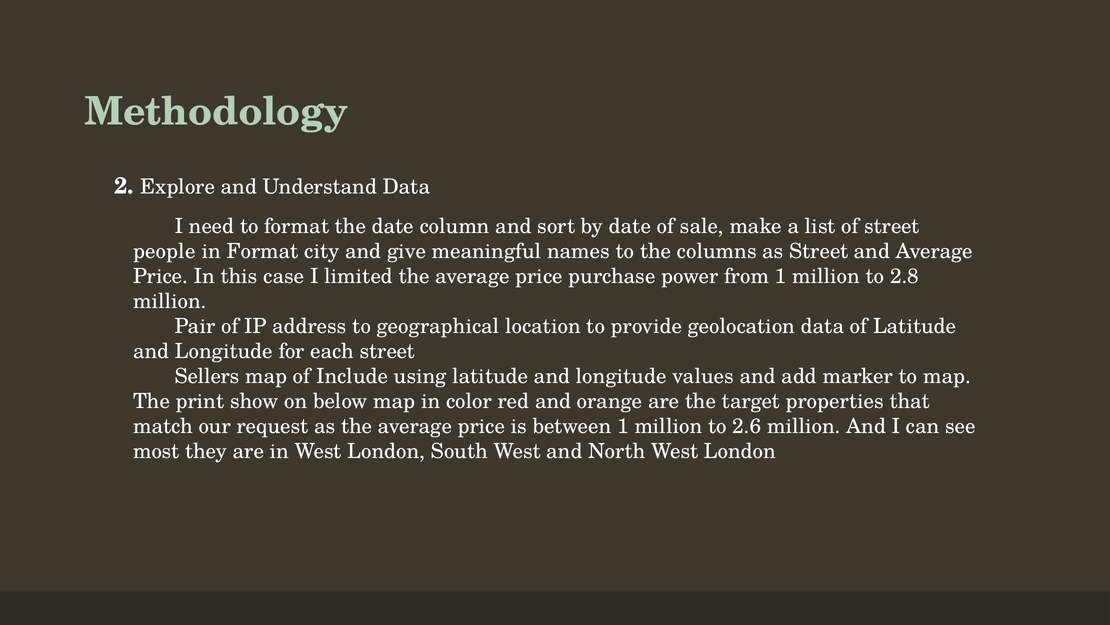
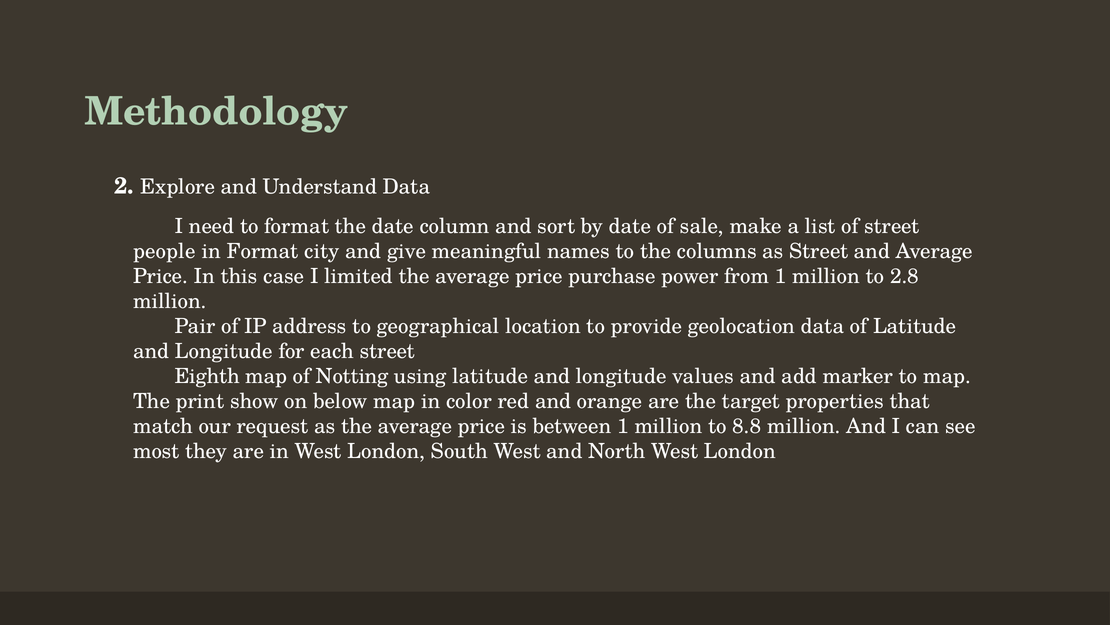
Sellers: Sellers -> Eighth (207, 376)
Include: Include -> Notting (352, 376)
2.6: 2.6 -> 8.8 (747, 426)
